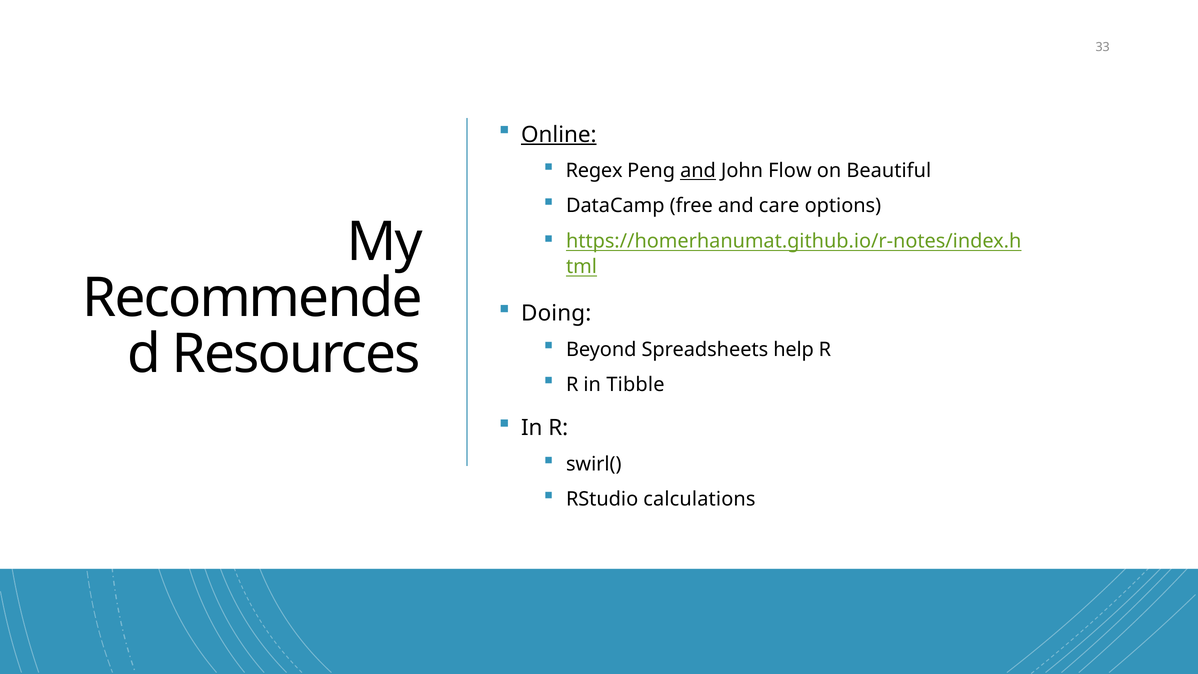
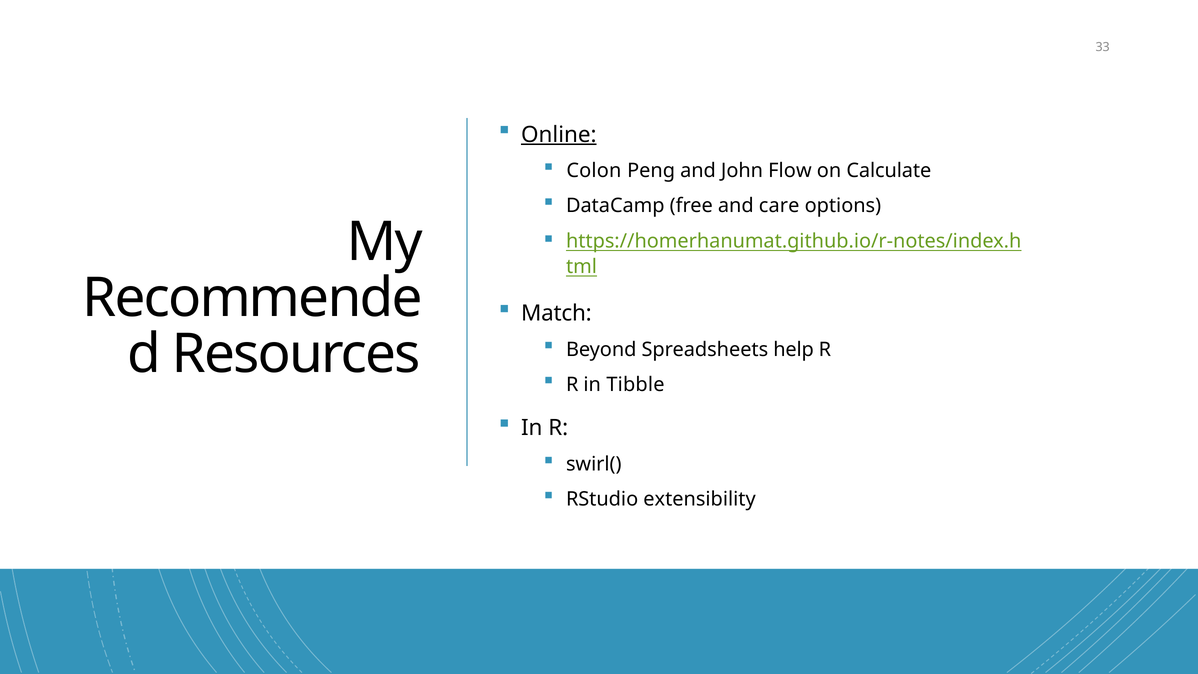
Regex: Regex -> Colon (594, 171)
and underline: present -> none (698, 171)
Beautiful: Beautiful -> Calculate (889, 171)
Doing: Doing -> Match (556, 313)
calculations: calculations -> extensibility (700, 499)
